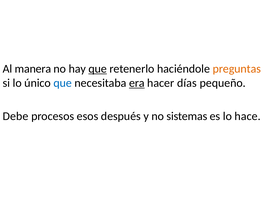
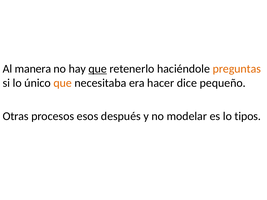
que colour: blue -> orange (63, 83)
era underline: present -> none (137, 83)
días: días -> dice (187, 83)
Debe: Debe -> Otras (16, 116)
sistemas: sistemas -> modelar (187, 116)
hace: hace -> tipos (248, 116)
